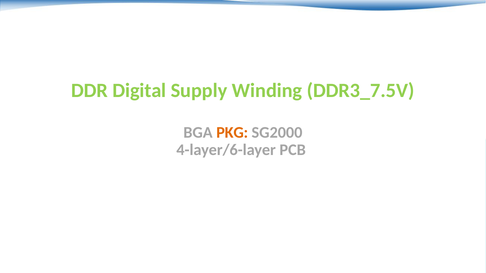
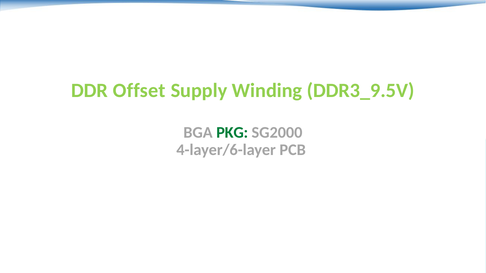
Digital: Digital -> Offset (139, 91)
DDR3_7.5V: DDR3_7.5V -> DDR3_9.5V (361, 91)
PKG colour: orange -> green (232, 133)
